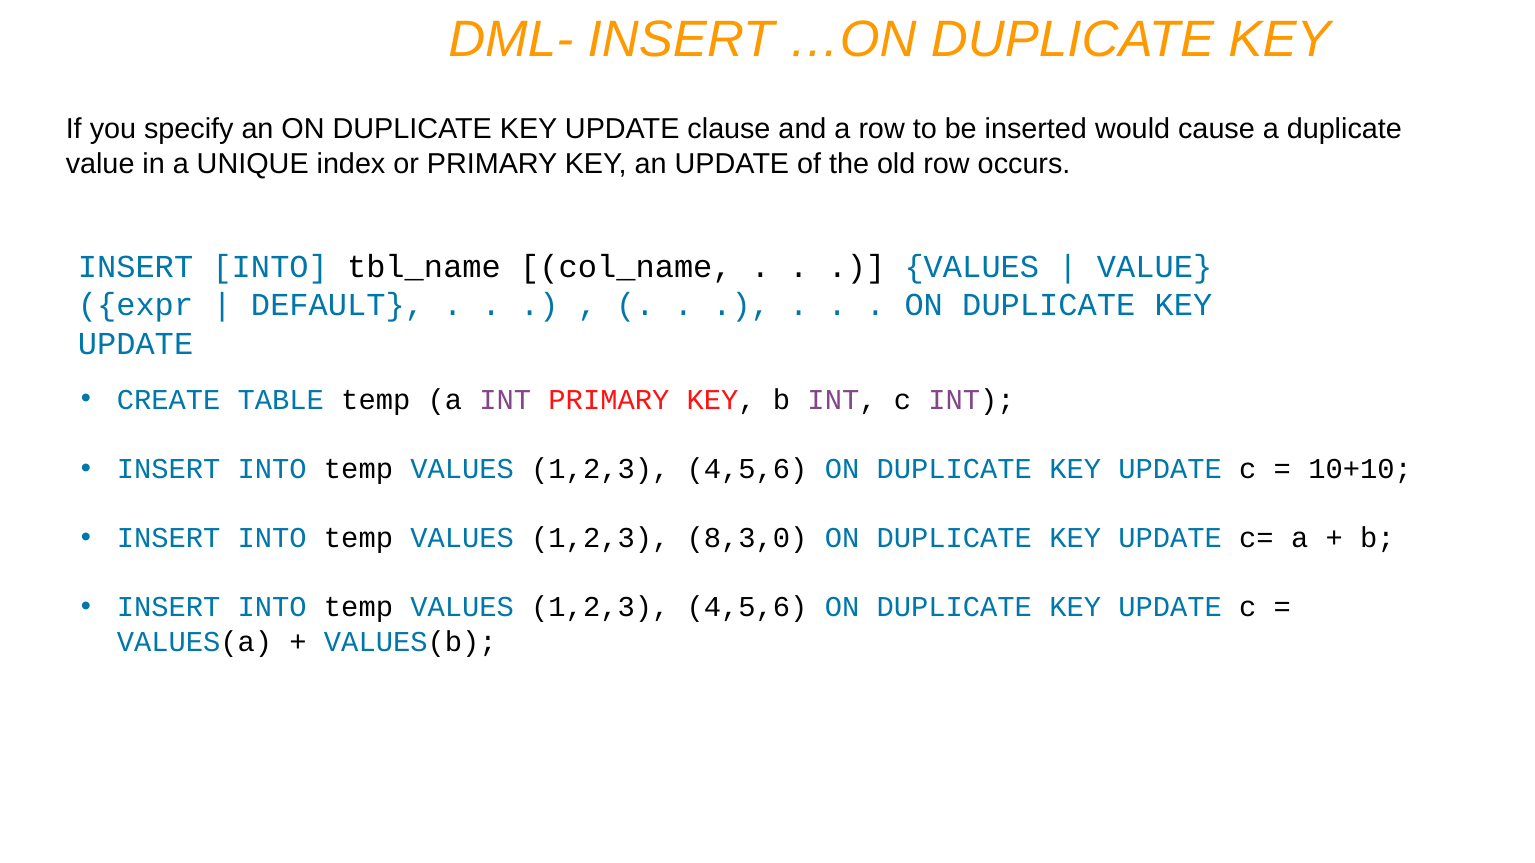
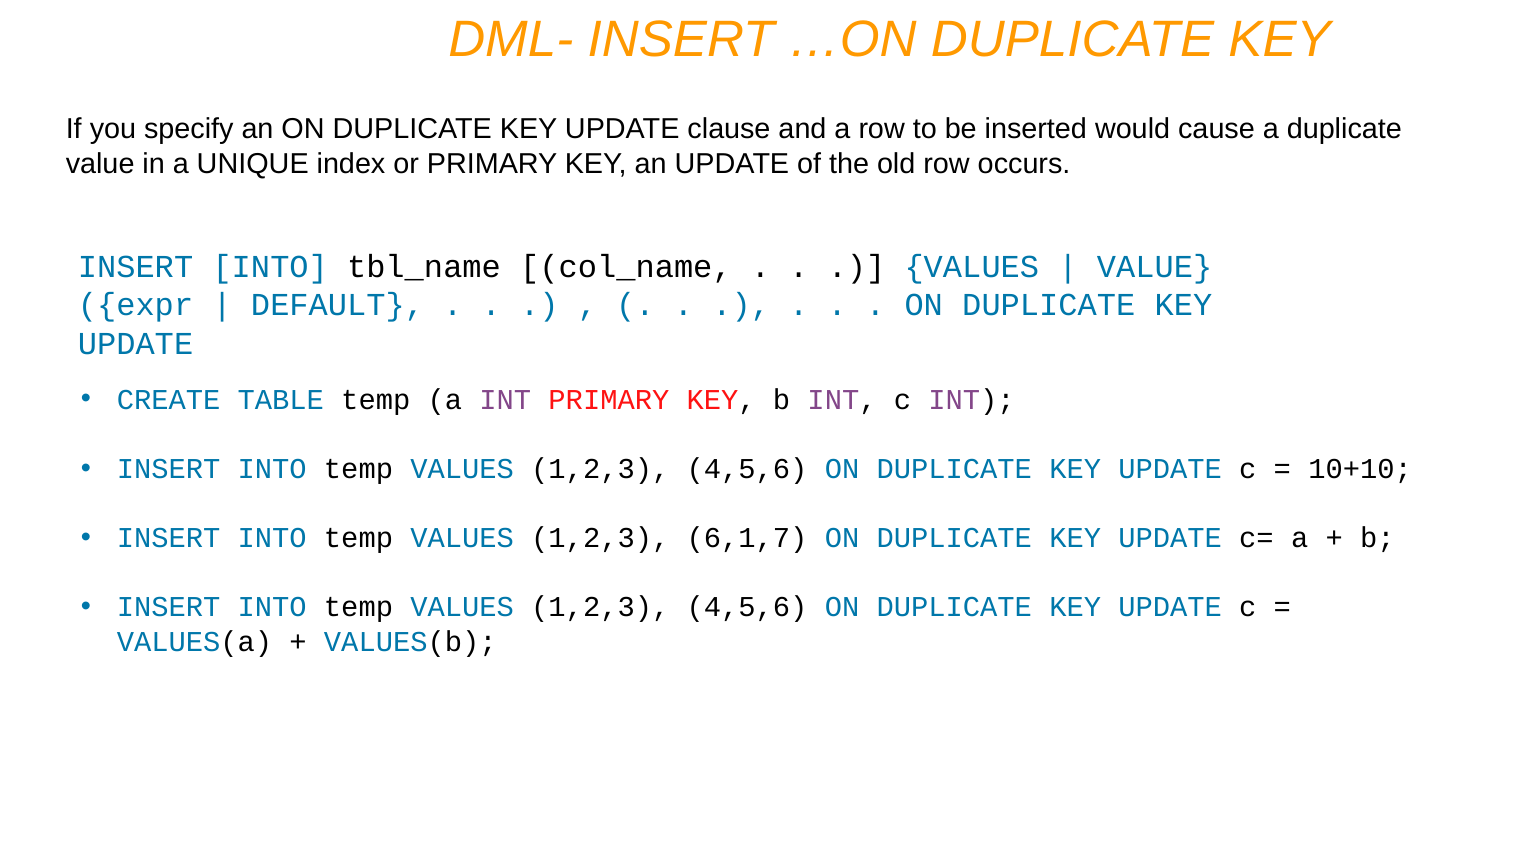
8,3,0: 8,3,0 -> 6,1,7 (747, 538)
